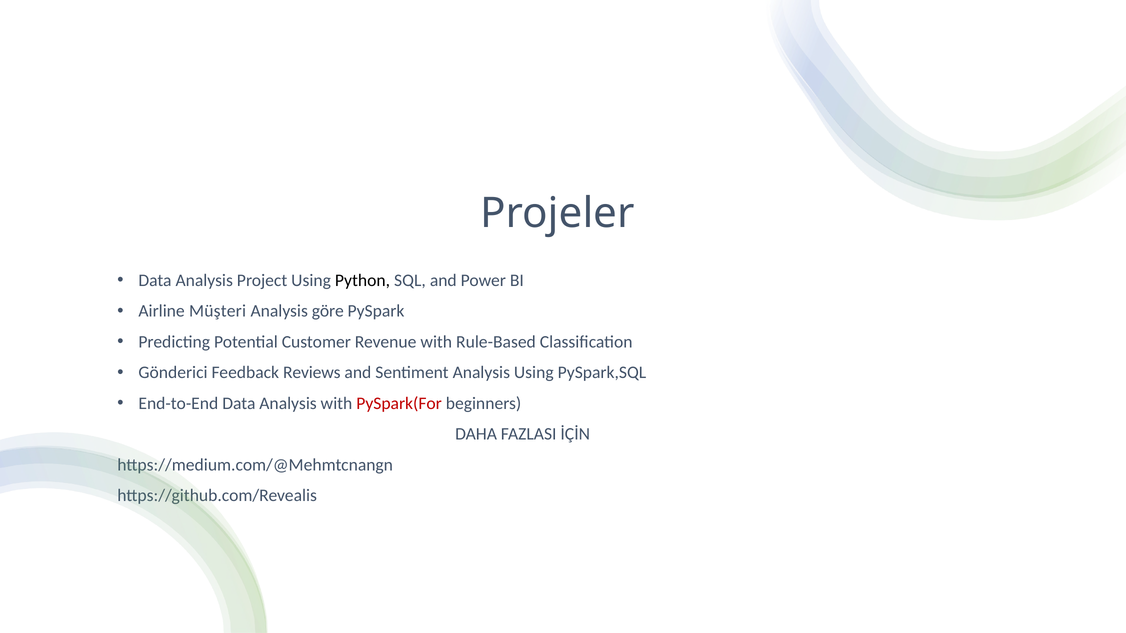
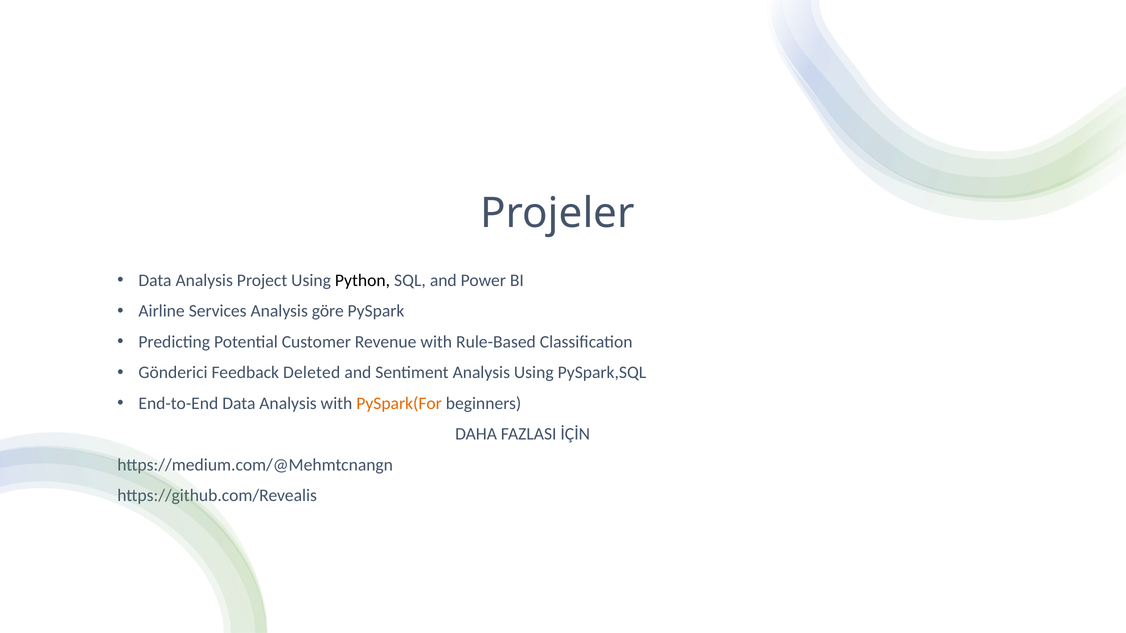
Müşteri: Müşteri -> Services (218, 311)
Reviews: Reviews -> Deleted (312, 373)
PySpark(For colour: red -> orange (399, 404)
